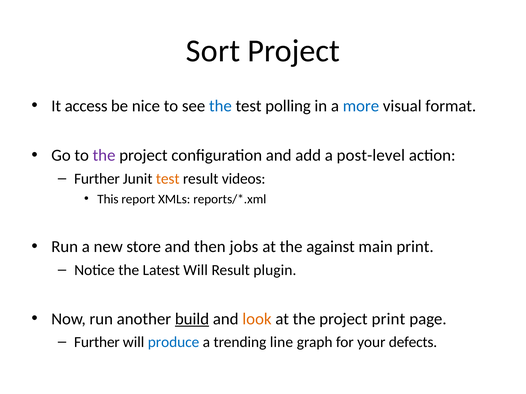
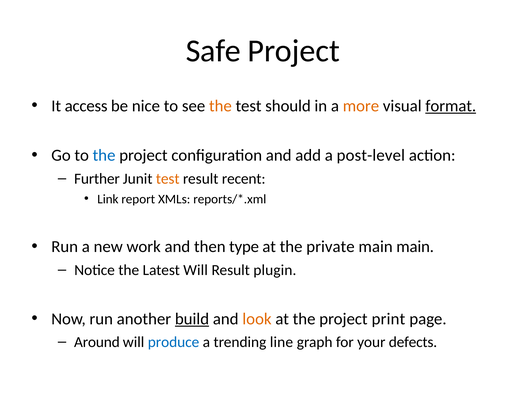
Sort: Sort -> Safe (213, 51)
the colour: blue -> orange (220, 106)
polling: polling -> should (288, 106)
more colour: blue -> orange (361, 106)
format underline: none -> present (451, 106)
the colour: purple -> blue (104, 156)
videos: videos -> recent (244, 179)
This: This -> Link (108, 199)
store: store -> work (144, 247)
jobs: jobs -> type (244, 247)
against: against -> private (330, 247)
main print: print -> main (415, 247)
Further: Further -> Around (97, 342)
